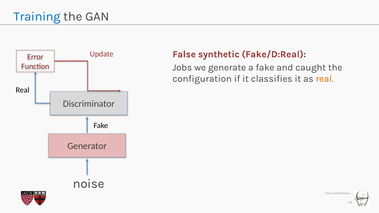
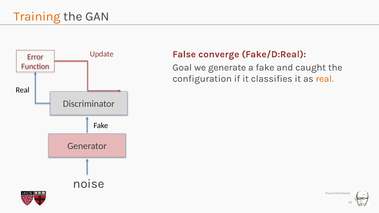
Training colour: blue -> orange (37, 17)
synthetic: synthetic -> converge (219, 54)
Jobs: Jobs -> Goal (182, 68)
